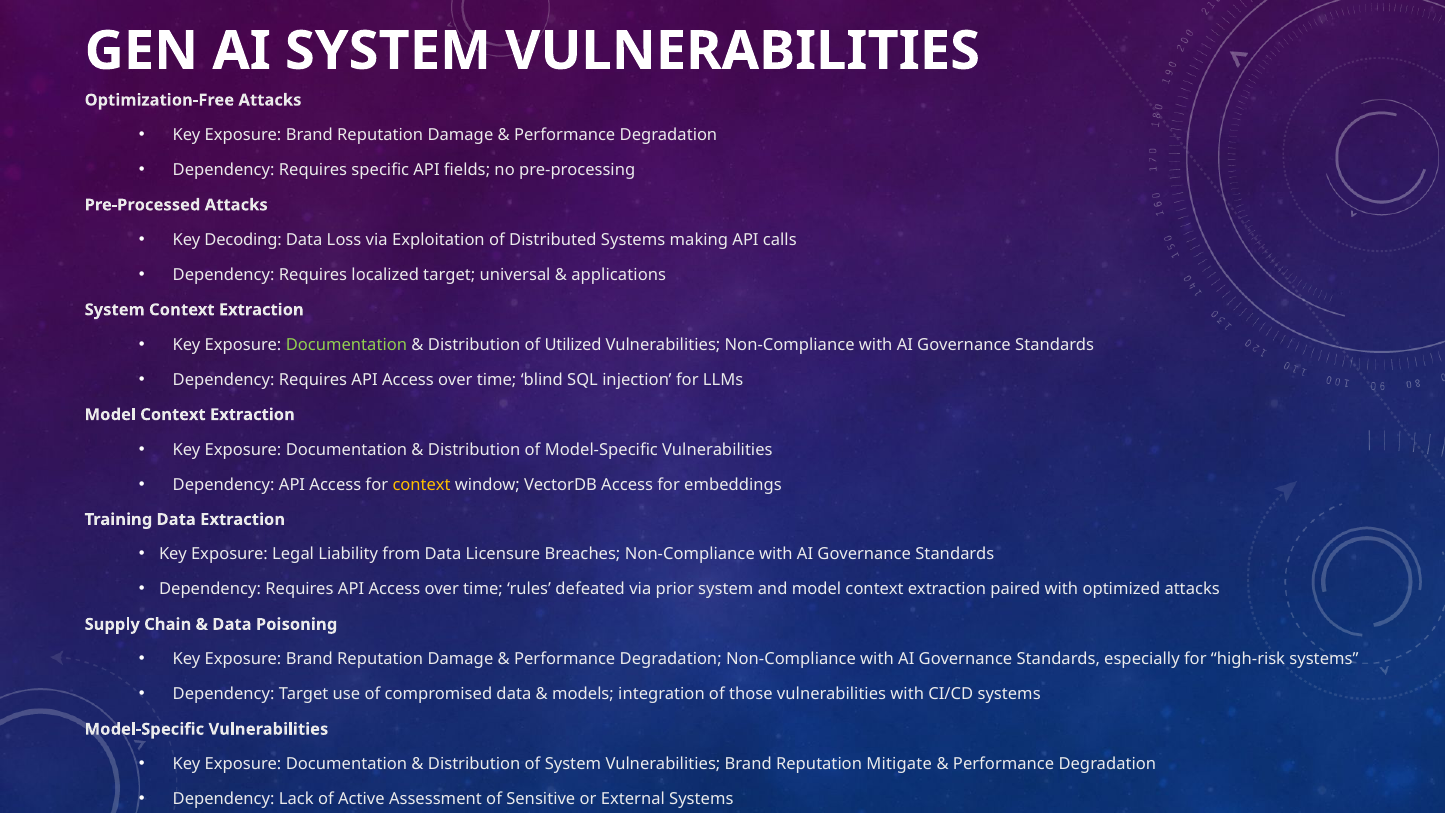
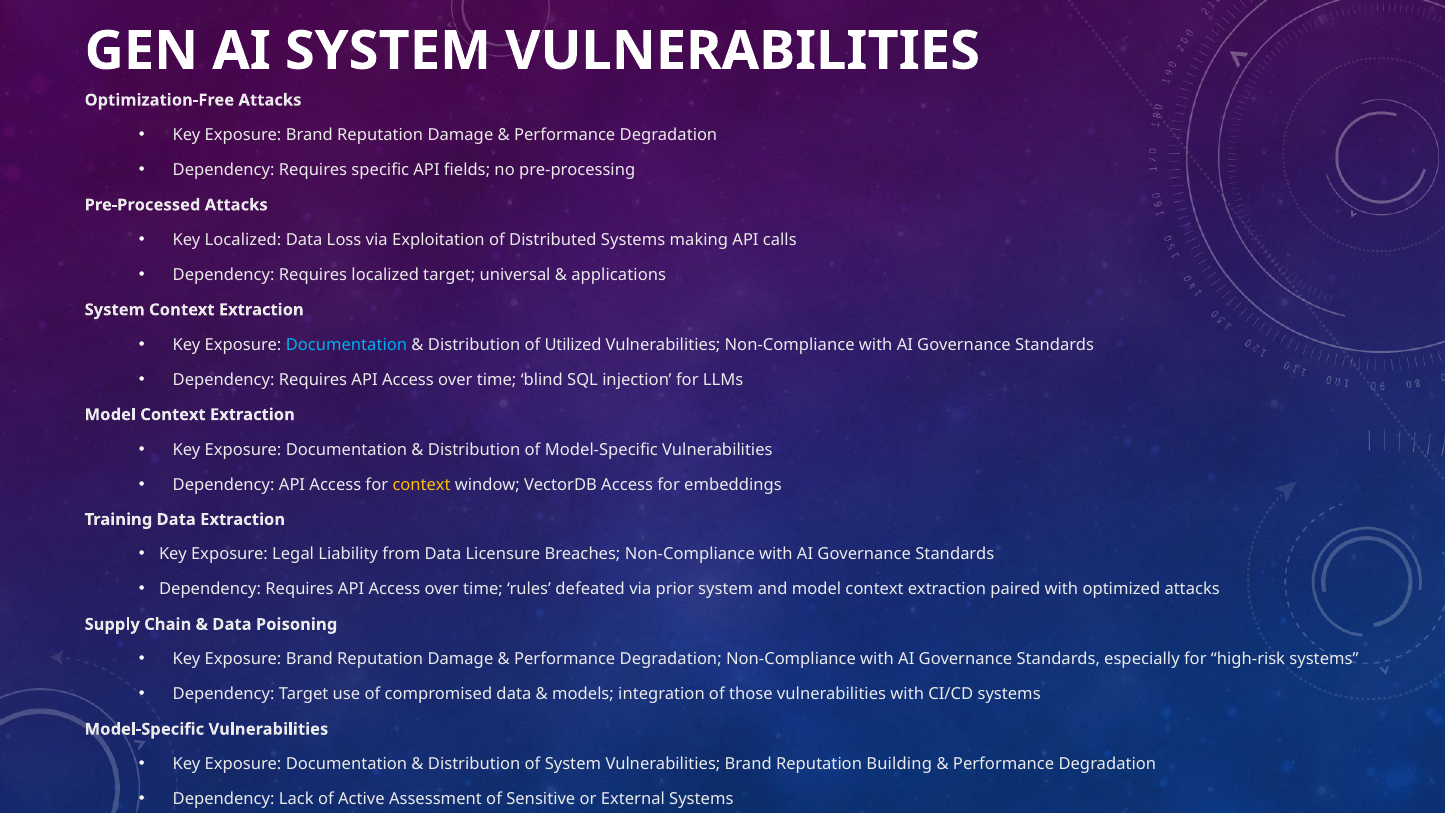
Key Decoding: Decoding -> Localized (243, 240)
Documentation colour: light green -> light blue (346, 345)
Mitigate: Mitigate -> Building (899, 764)
